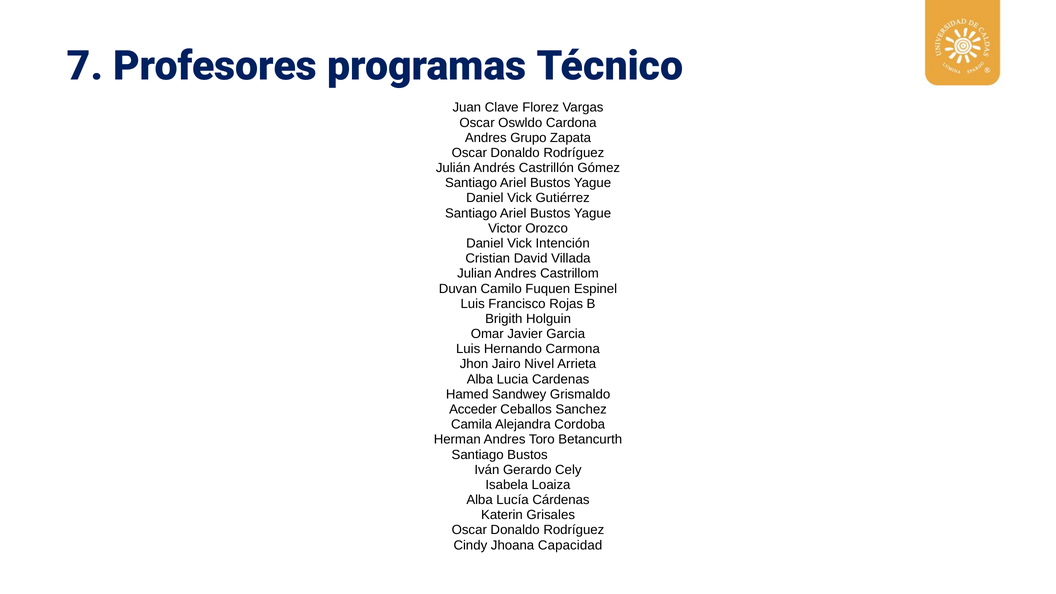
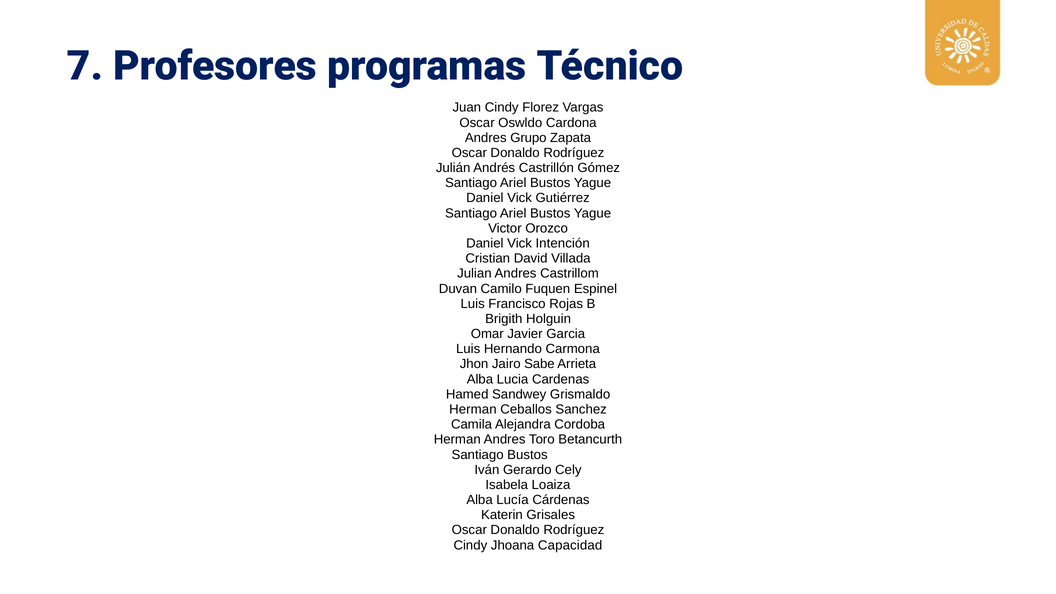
Juan Clave: Clave -> Cindy (502, 108)
Nivel: Nivel -> Sabe (539, 364)
Acceder: Acceder -> Herman (473, 409)
